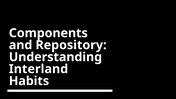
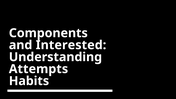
Repository: Repository -> Interested (71, 45)
Interland: Interland -> Attempts (38, 69)
